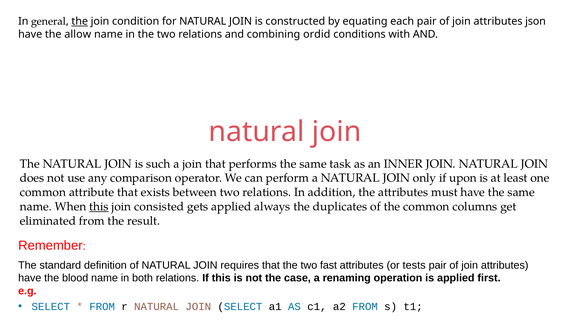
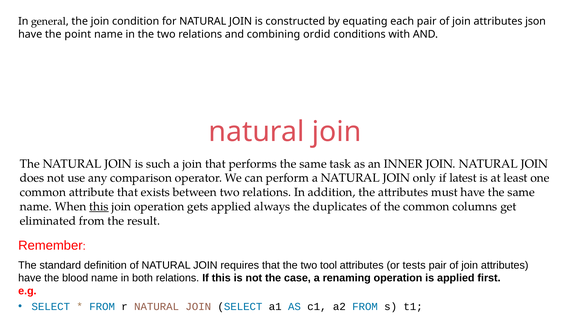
the underline: present -> none (80, 21)
allow: allow -> point (78, 34)
upon: upon -> latest (463, 178)
join consisted: consisted -> operation (159, 206)
fast: fast -> tool (329, 265)
